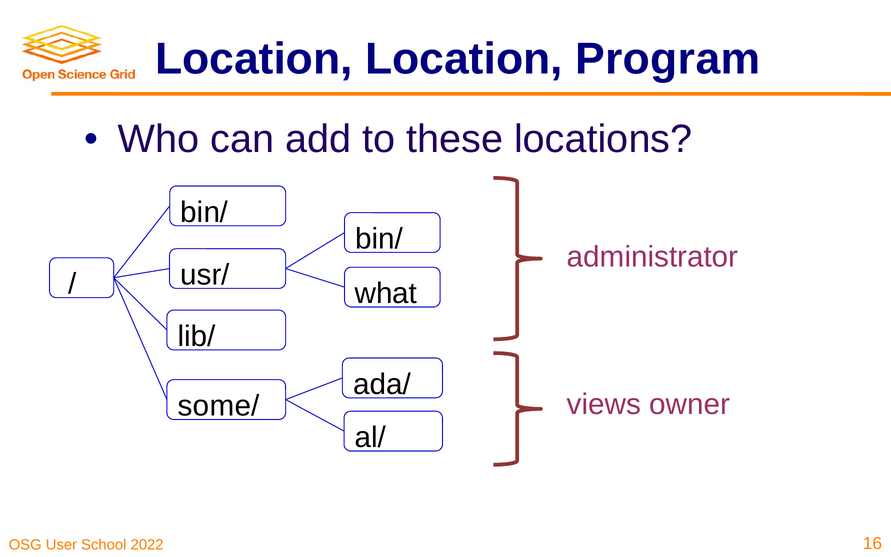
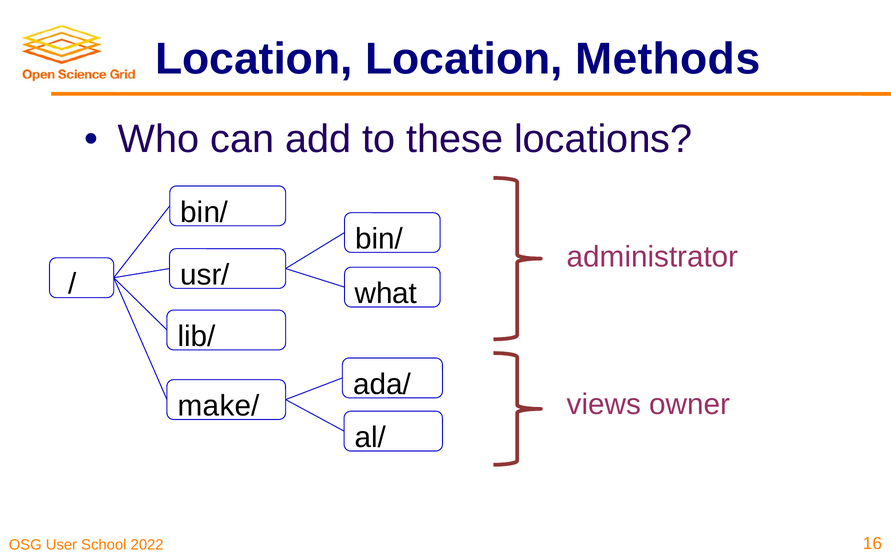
Program: Program -> Methods (668, 59)
some/: some/ -> make/ (219, 406)
